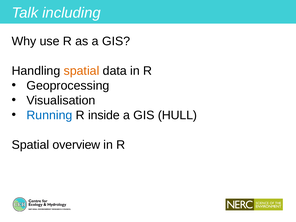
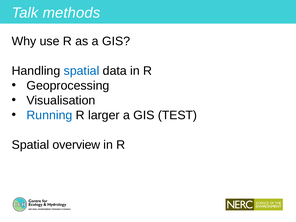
including: including -> methods (71, 13)
spatial colour: orange -> blue (82, 71)
inside: inside -> larger (104, 115)
HULL: HULL -> TEST (177, 115)
